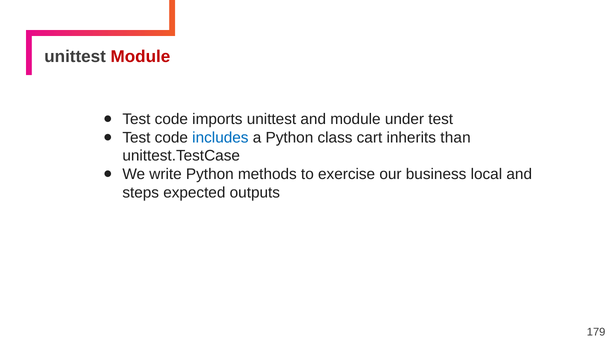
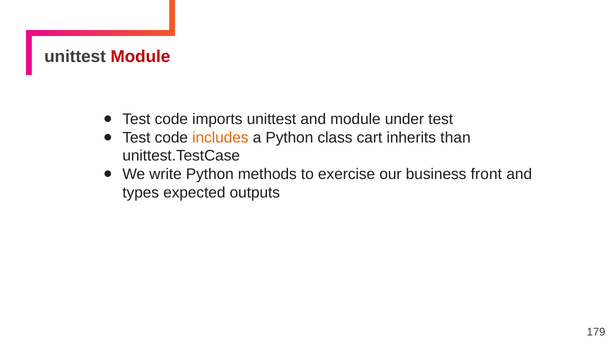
includes colour: blue -> orange (220, 138)
local: local -> front (486, 174)
steps: steps -> types (141, 193)
